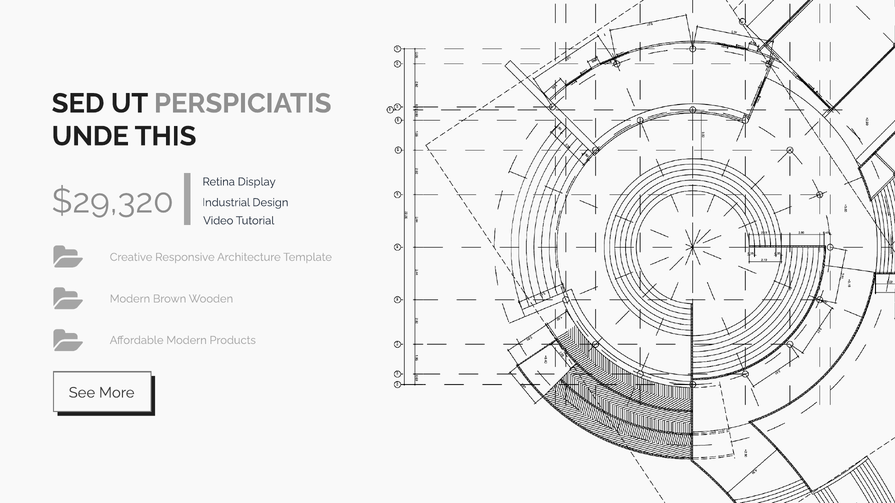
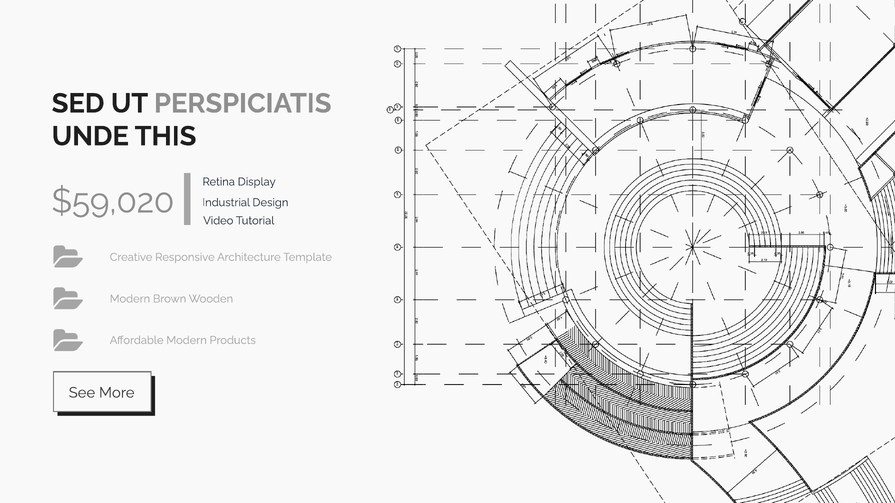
$29,320: $29,320 -> $59,020 (113, 201)
